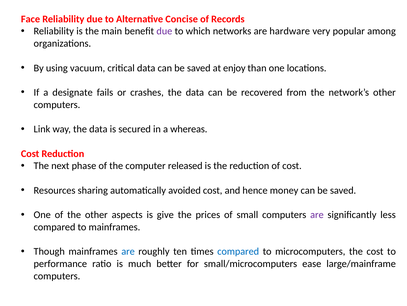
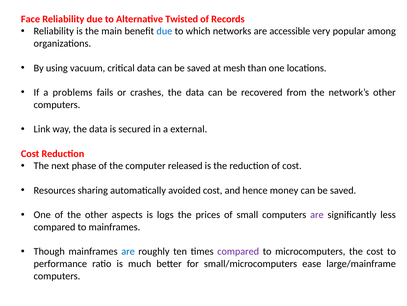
Concise: Concise -> Twisted (182, 19)
due colour: purple -> blue (164, 31)
hardware: hardware -> accessible (290, 31)
enjoy: enjoy -> mesh (234, 68)
designate: designate -> problems (72, 92)
whereas: whereas -> external (189, 129)
give: give -> logs (165, 214)
compared colour: blue -> purple (238, 251)
